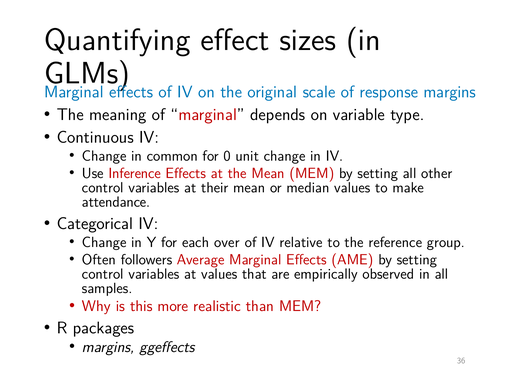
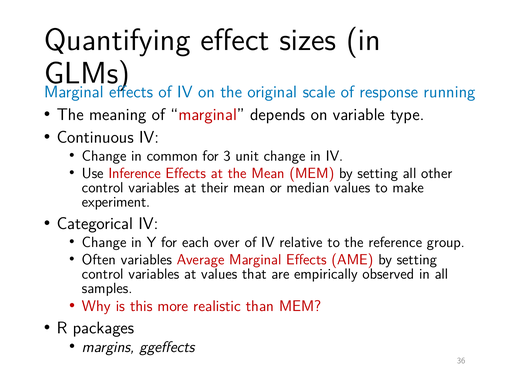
response margins: margins -> running (450, 92)
0: 0 -> 3 (227, 156)
attendance: attendance -> experiment (116, 202)
Often followers: followers -> variables (146, 260)
